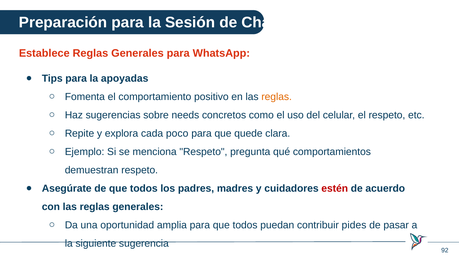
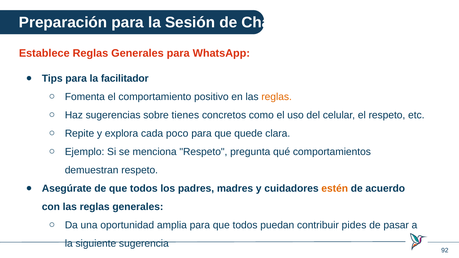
apoyadas: apoyadas -> facilitador (125, 78)
needs: needs -> tienes (185, 115)
estén colour: red -> orange (335, 189)
